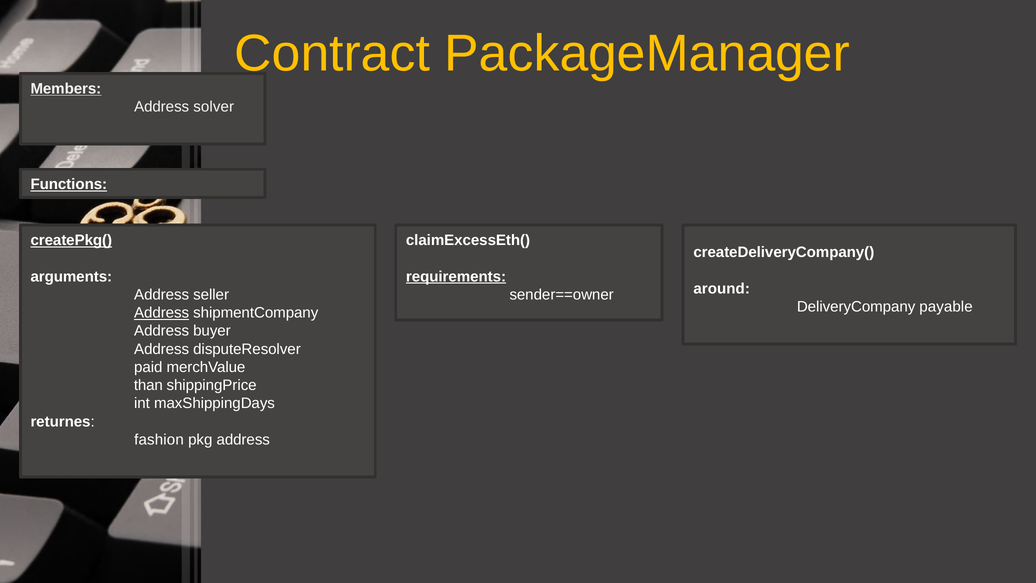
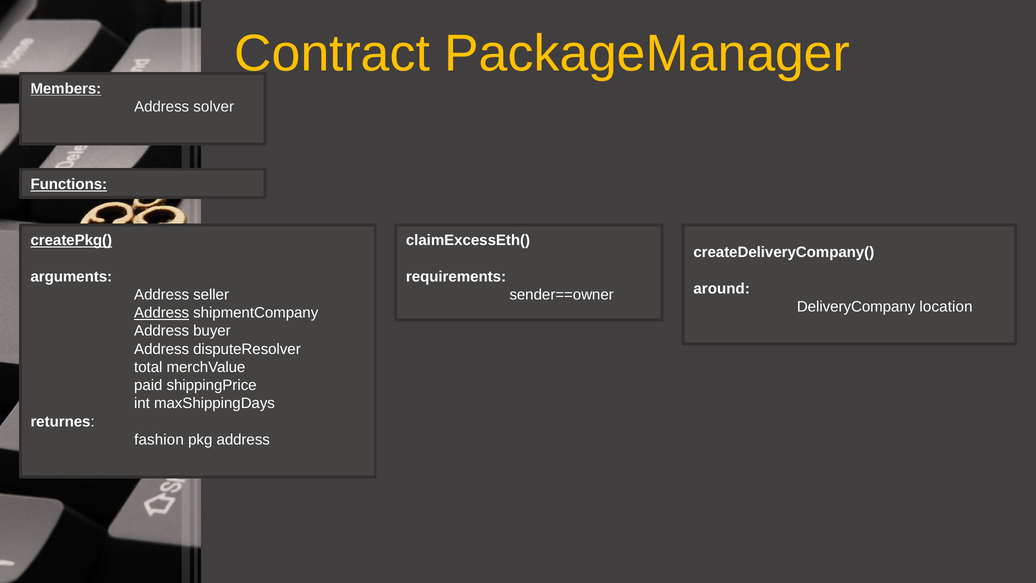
requirements underline: present -> none (456, 276)
payable: payable -> location (946, 307)
paid: paid -> total (148, 367)
than: than -> paid (148, 385)
